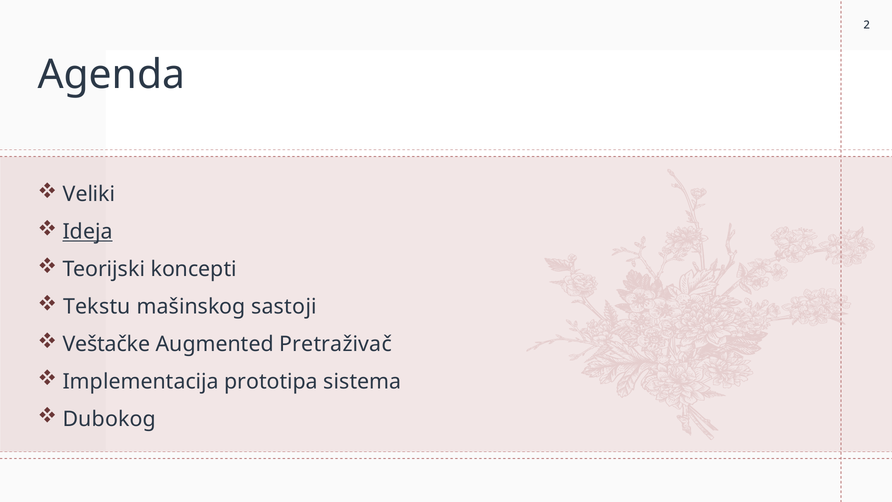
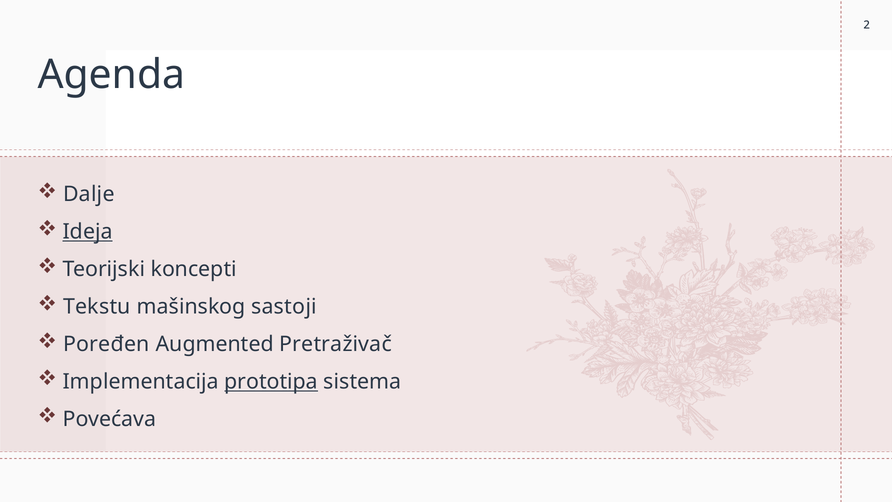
Veliki: Veliki -> Dalje (89, 194)
Veštačke: Veštačke -> Poređen (106, 344)
prototipa underline: none -> present (271, 382)
Dubokog: Dubokog -> Povećava (109, 419)
